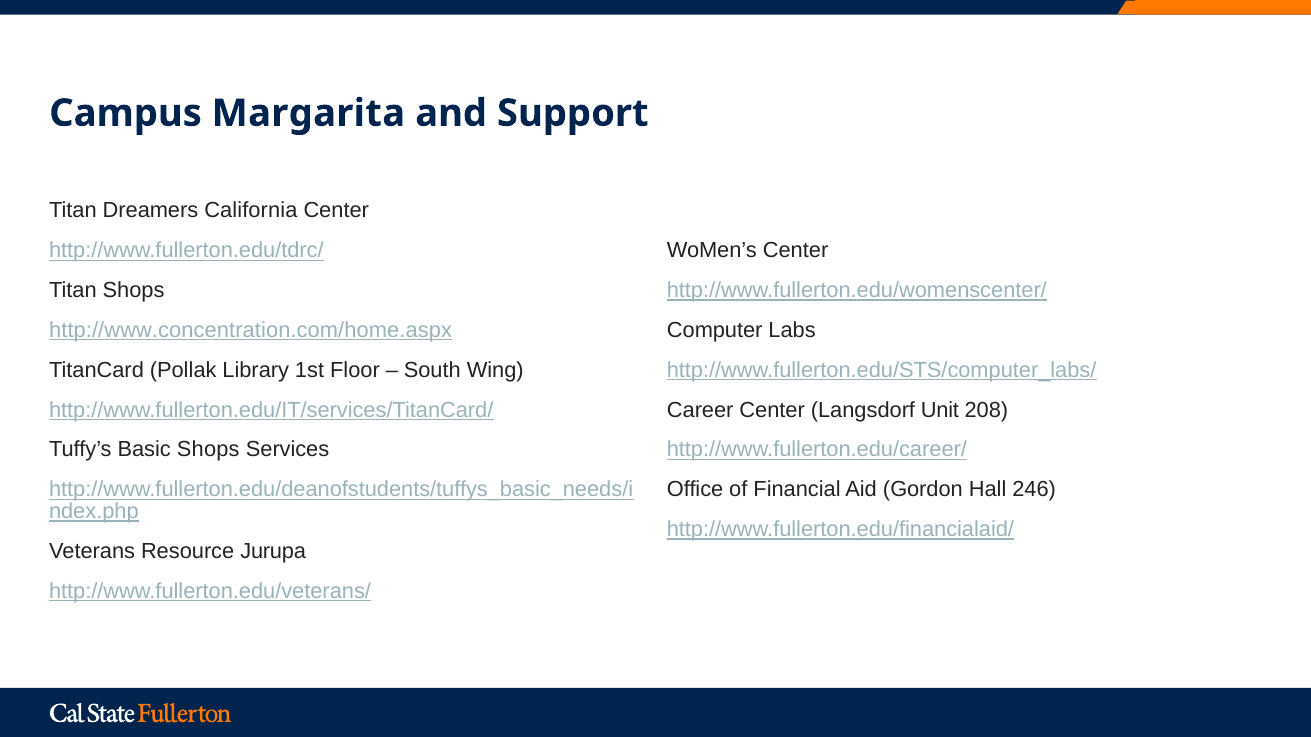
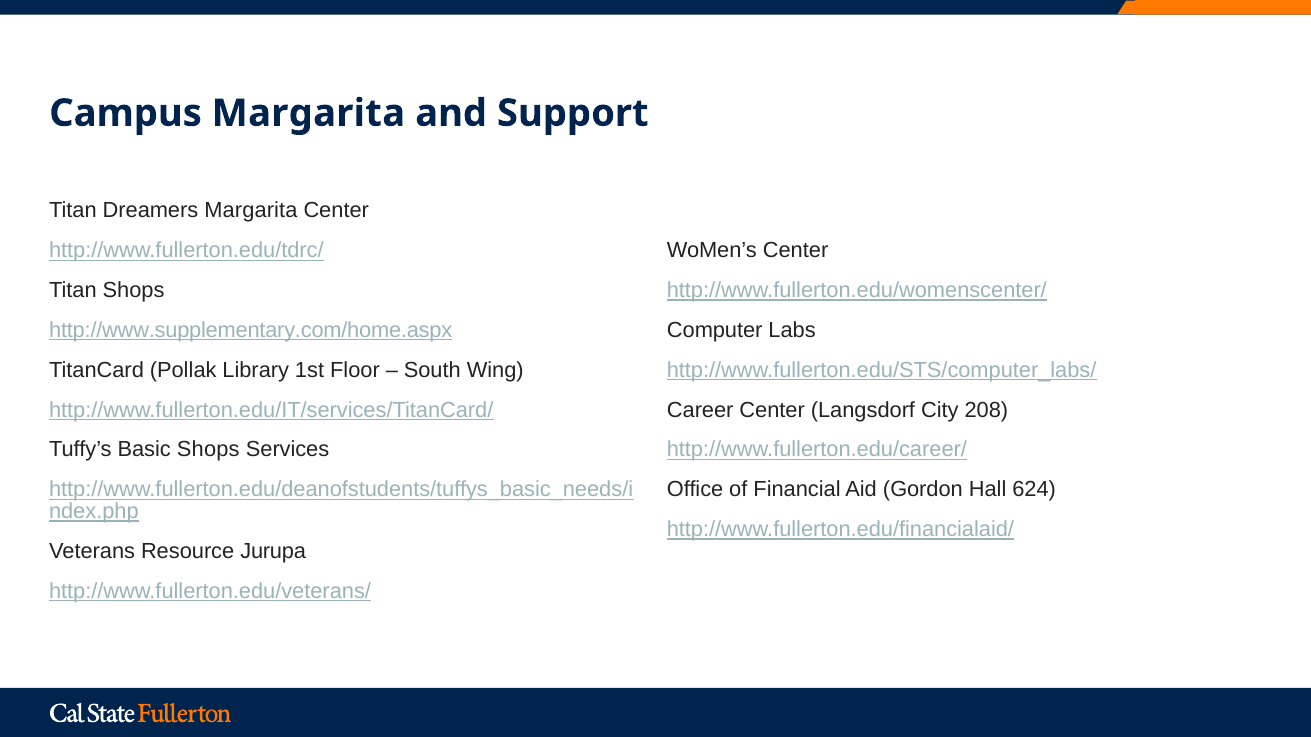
Dreamers California: California -> Margarita (251, 211)
http://www.concentration.com/home.aspx: http://www.concentration.com/home.aspx -> http://www.supplementary.com/home.aspx (251, 330)
Unit: Unit -> City (940, 410)
246: 246 -> 624 (1034, 490)
